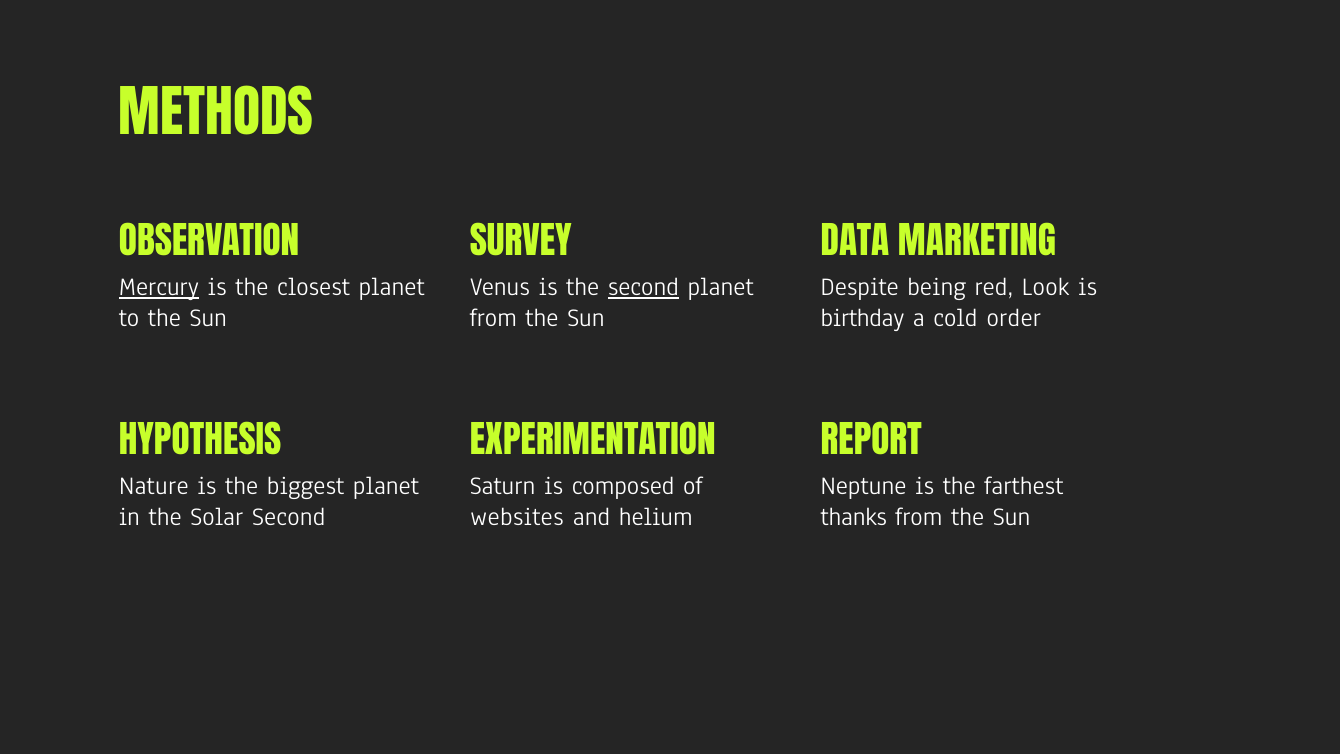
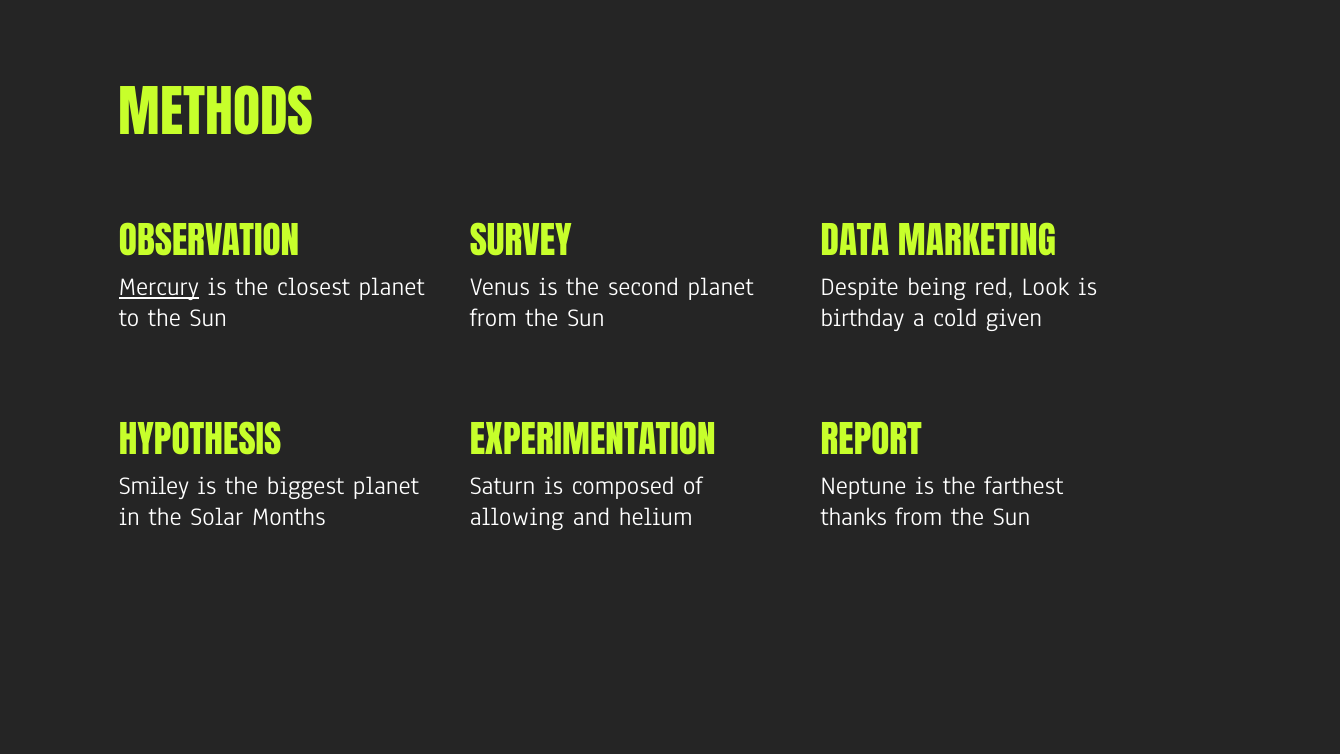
second underline: present -> none (643, 287)
order: order -> given (1014, 318)
Nature: Nature -> Smiley (154, 486)
Solar Second: Second -> Months (289, 517)
websites: websites -> allowing (517, 517)
